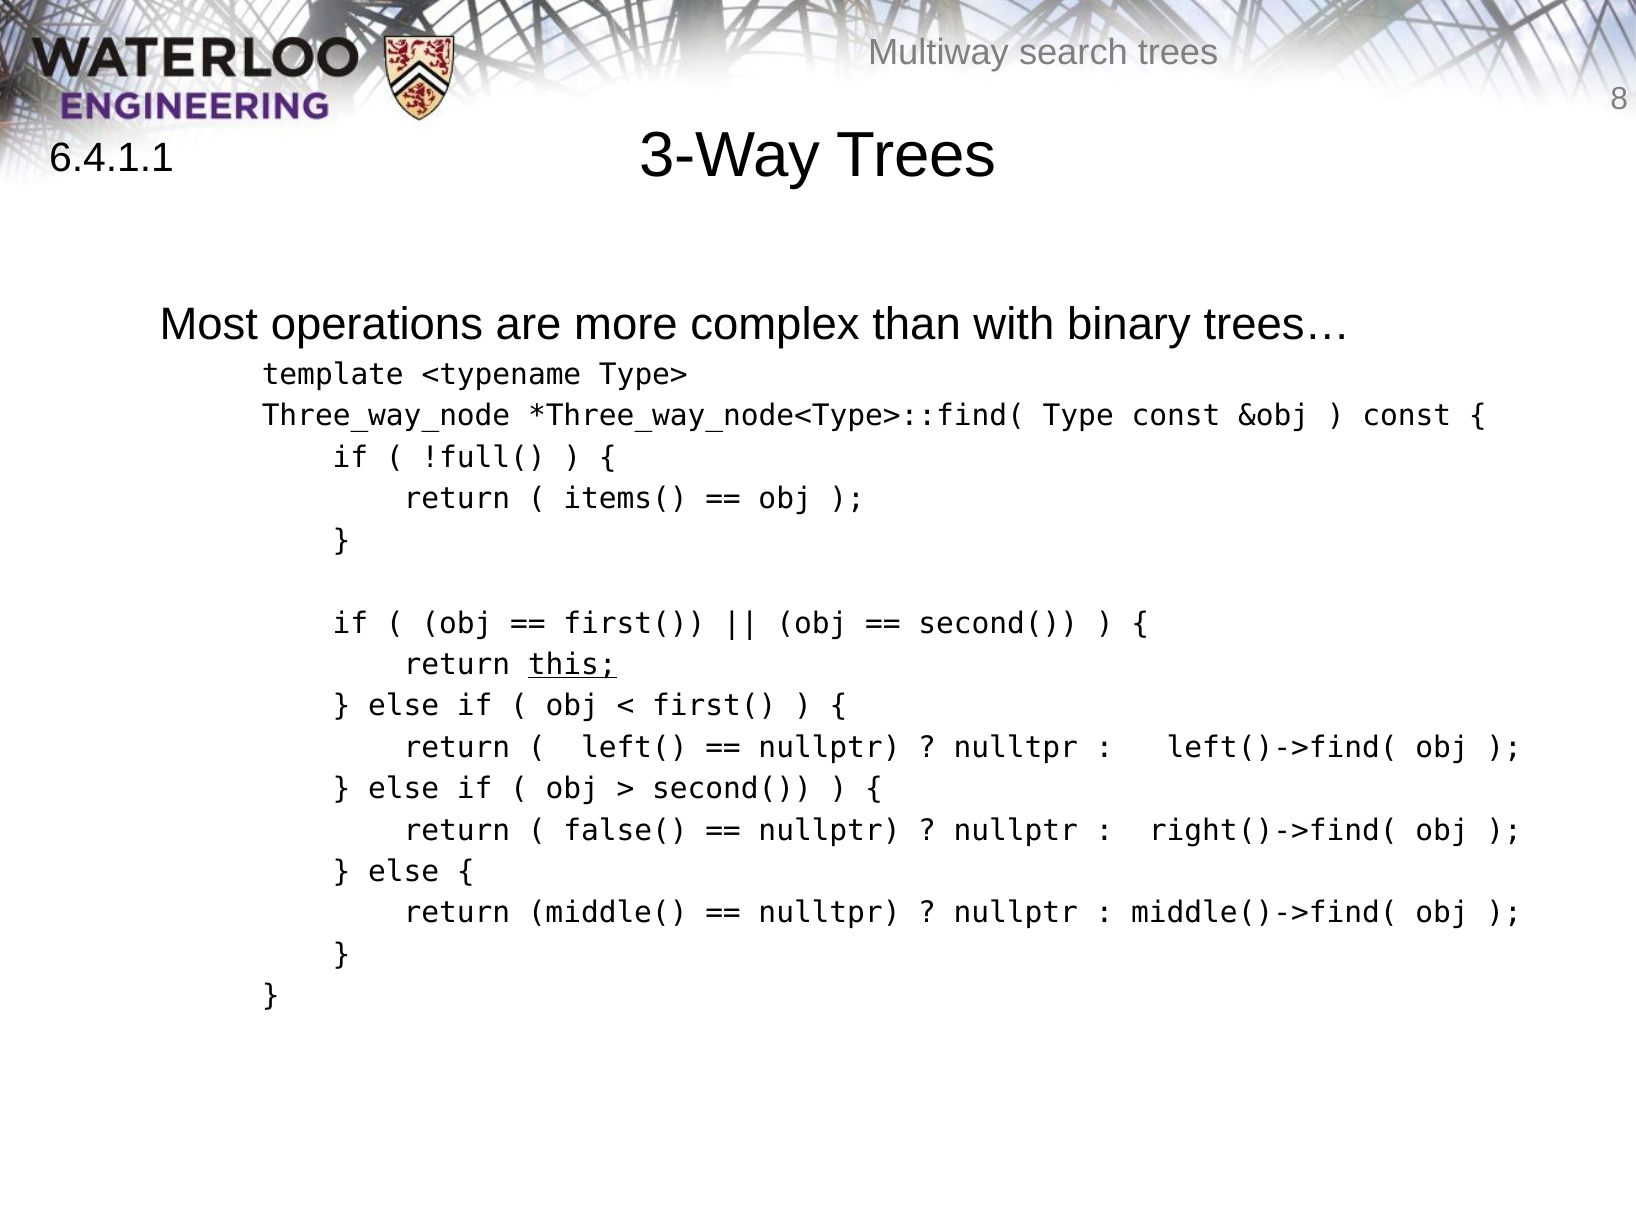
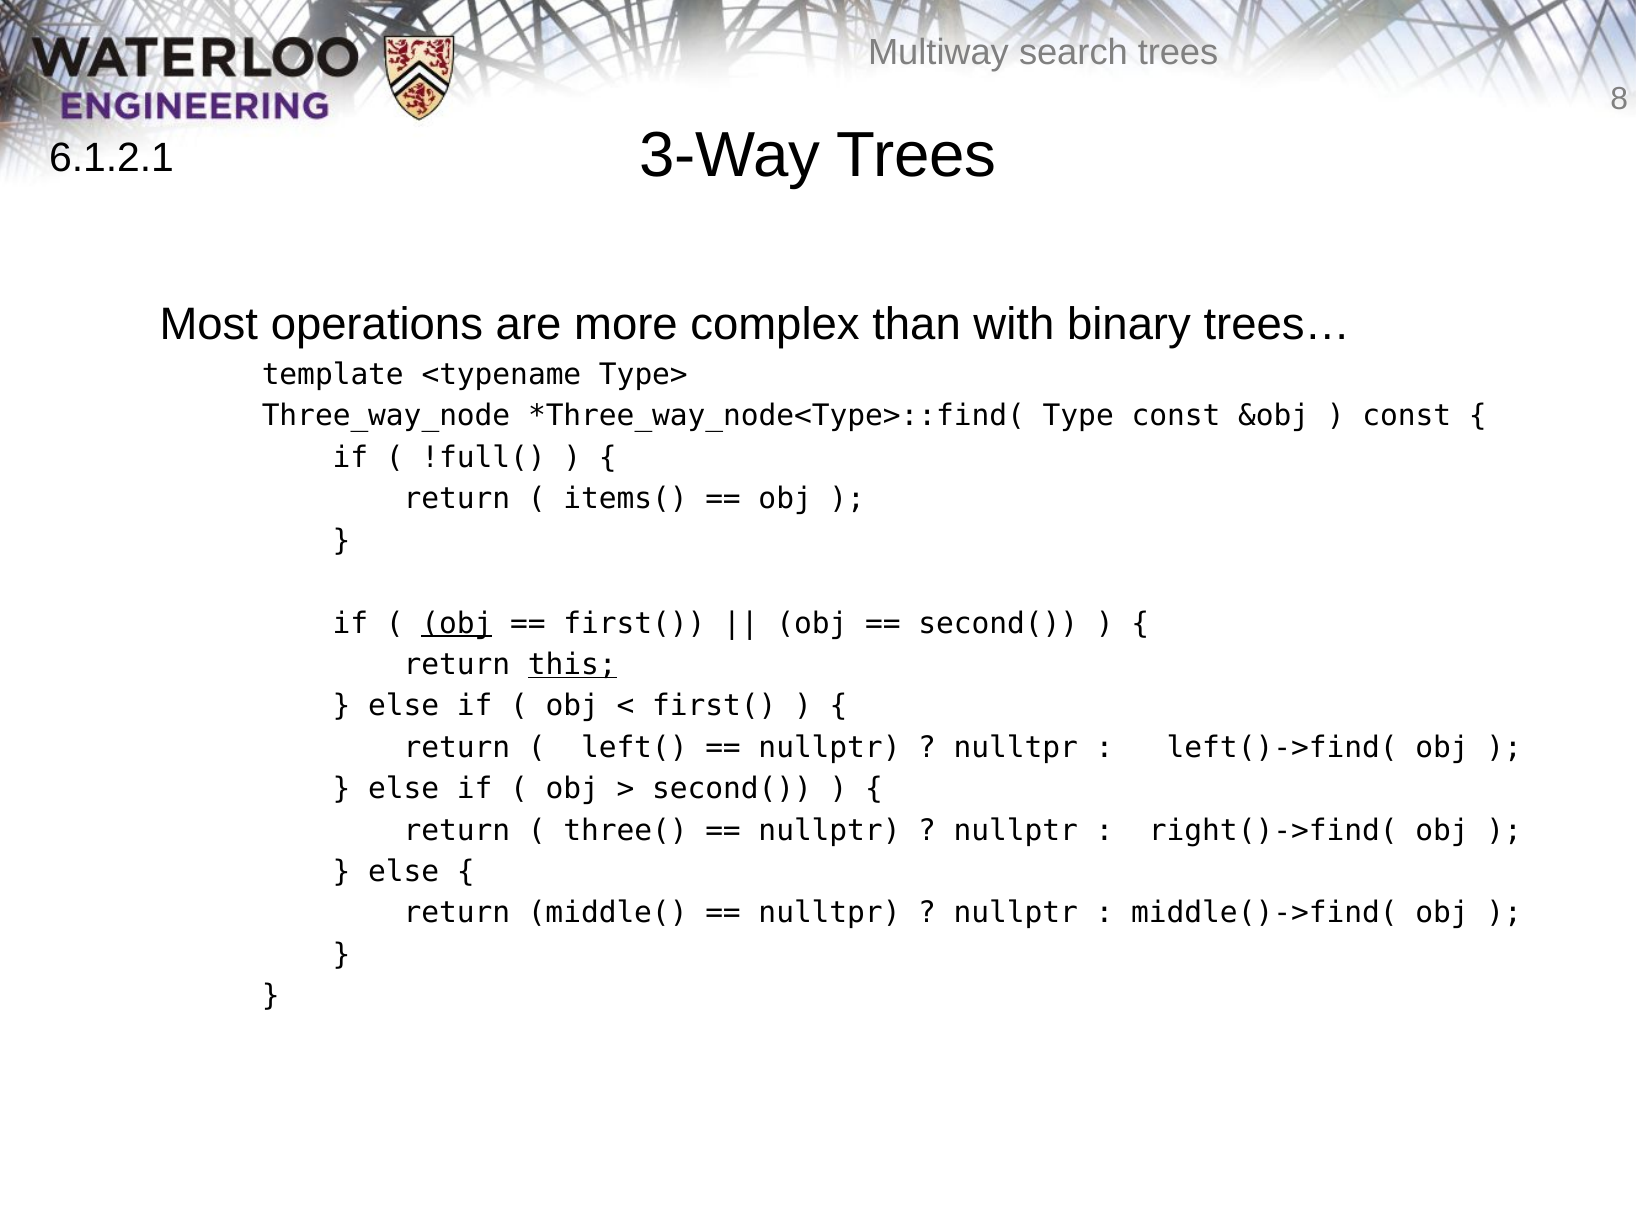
6.4.1.1: 6.4.1.1 -> 6.1.2.1 (112, 158)
obj underline: none -> present (457, 623)
false(: false( -> three( (625, 830)
